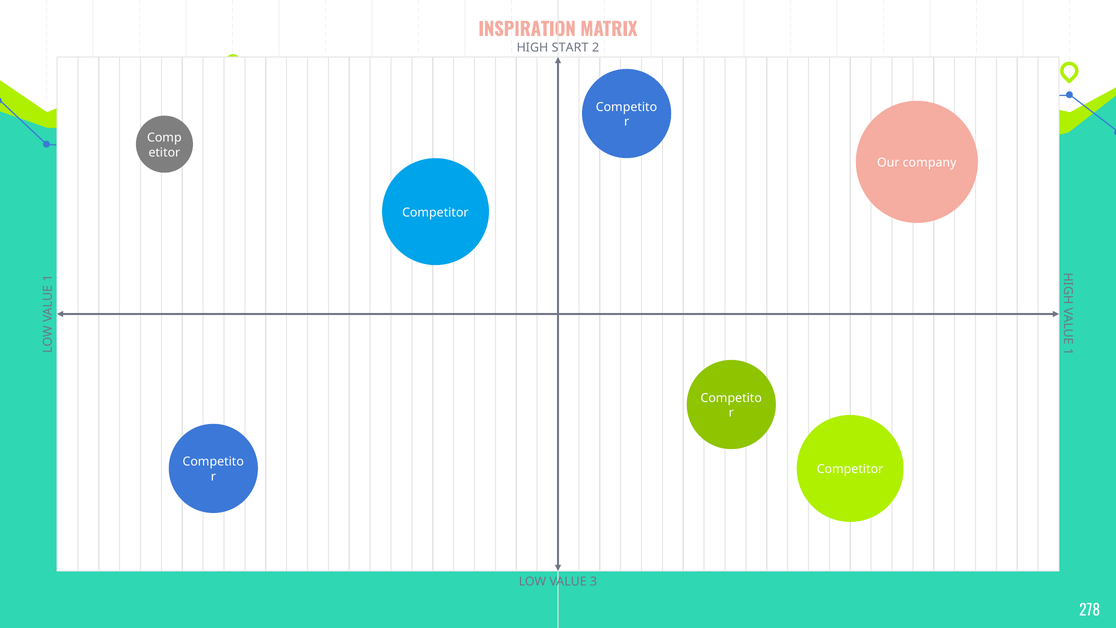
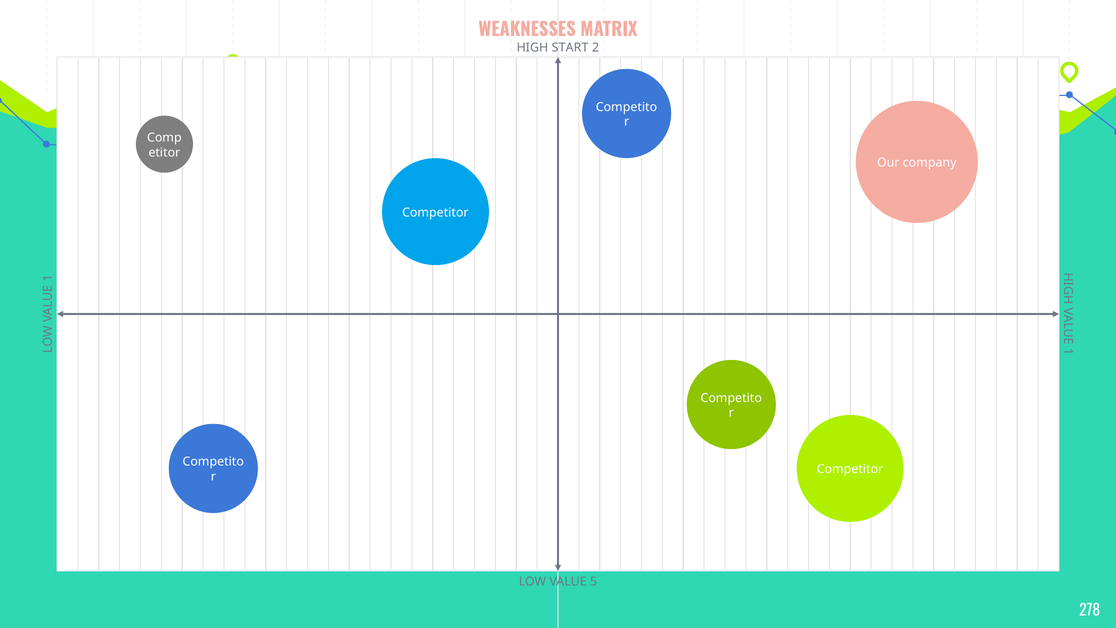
INSPIRATION: INSPIRATION -> WEAKNESSES (527, 30)
3: 3 -> 5 (593, 582)
